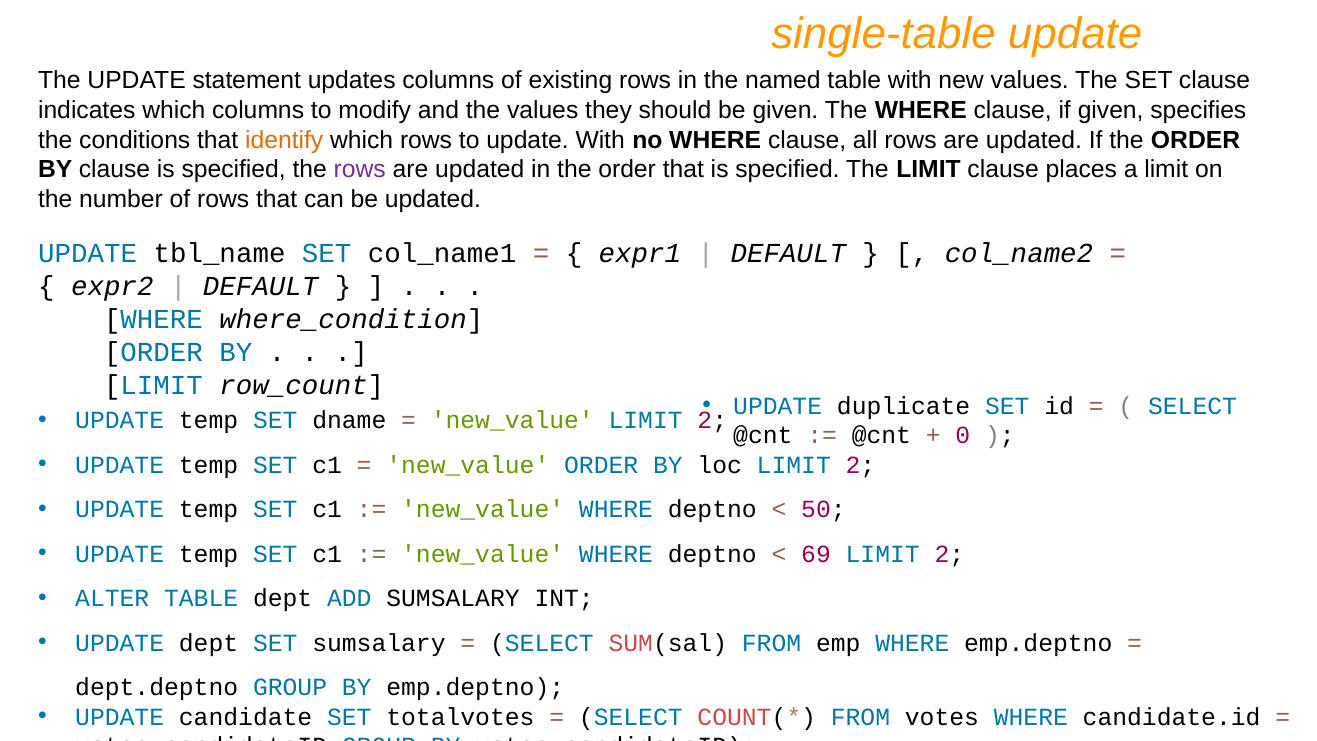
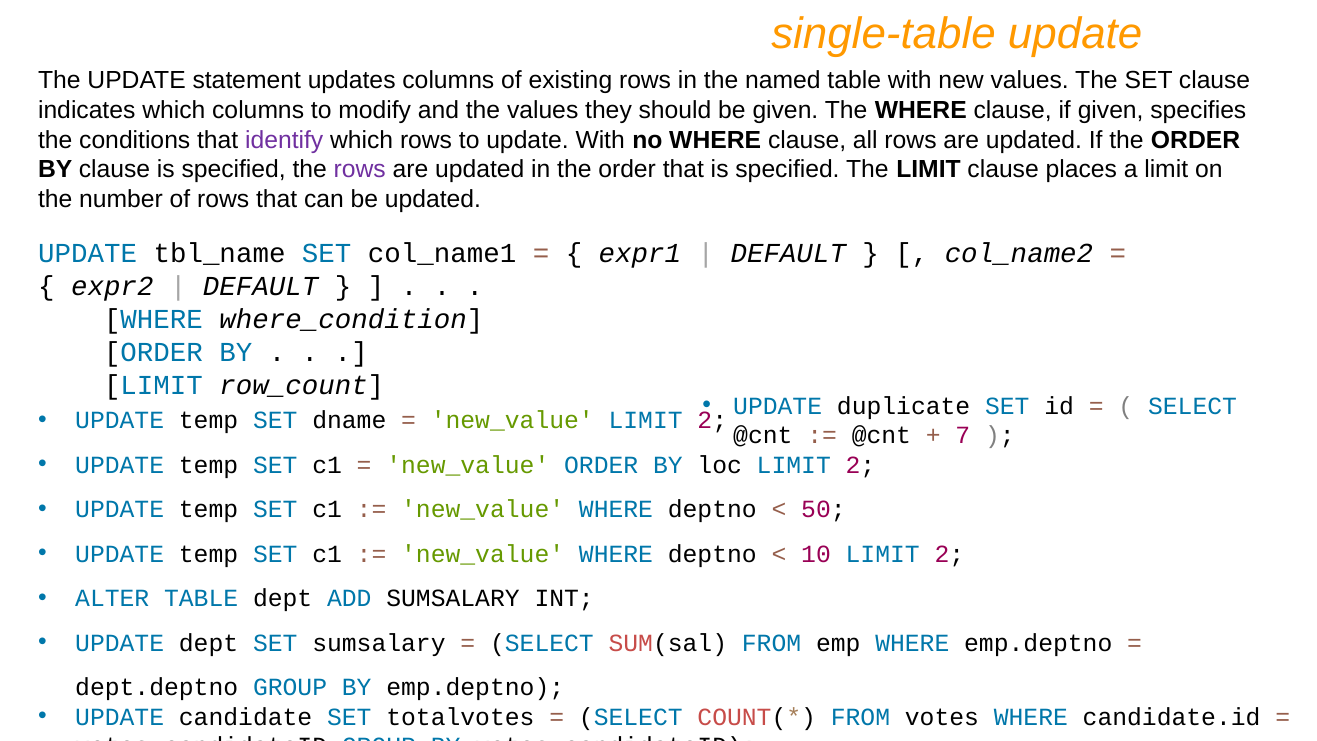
identify colour: orange -> purple (284, 140)
0: 0 -> 7 (963, 435)
69: 69 -> 10 (816, 554)
